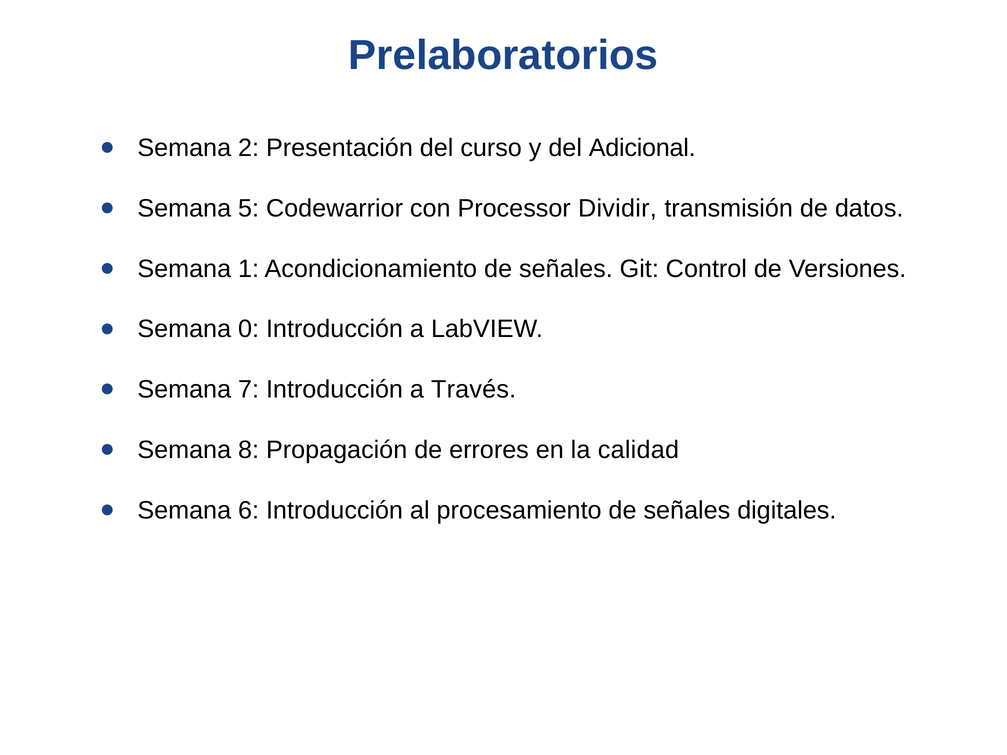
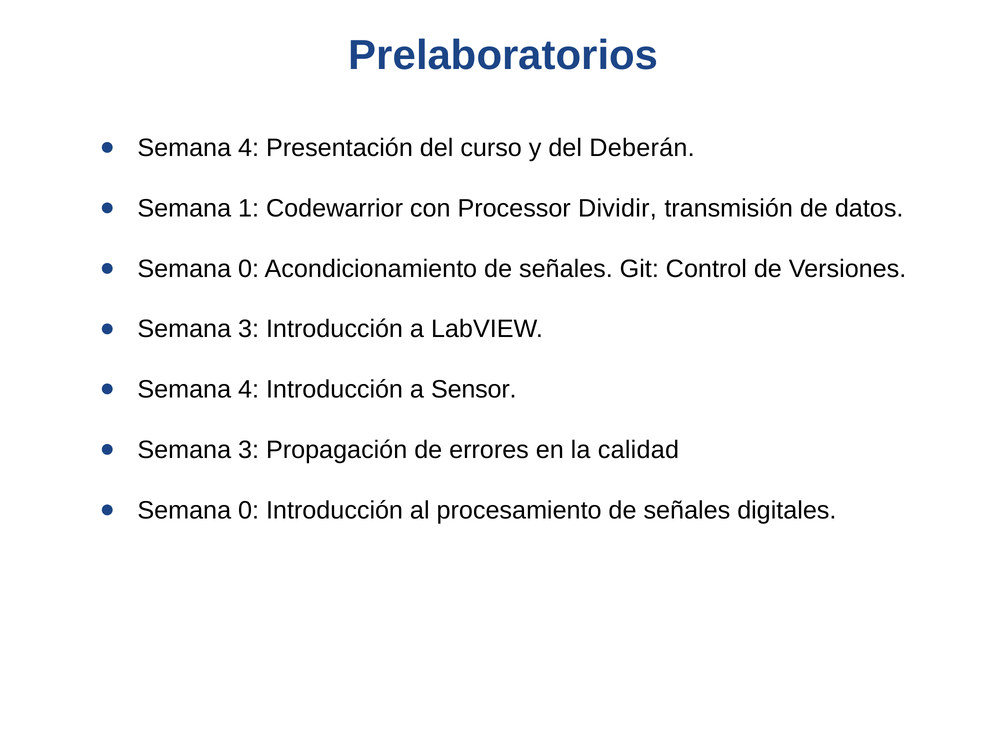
2: 2 -> 4 (249, 148)
Adicional: Adicional -> Deberán (642, 148)
5: 5 -> 1 (249, 208)
1: 1 -> 0 (249, 269)
0: 0 -> 3 (249, 329)
7: 7 -> 4 (249, 390)
Través: Través -> Sensor (474, 390)
8: 8 -> 3 (249, 450)
6: 6 -> 0 (249, 510)
